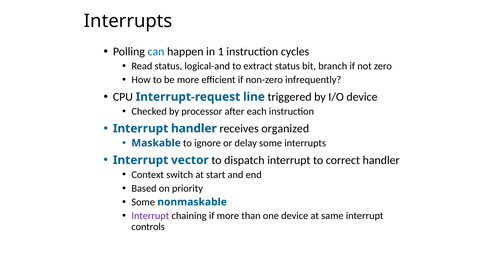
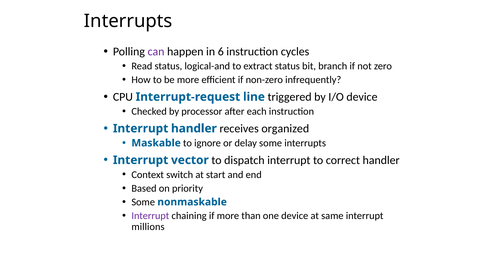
can colour: blue -> purple (156, 52)
1: 1 -> 6 (221, 52)
controls: controls -> millions (148, 227)
